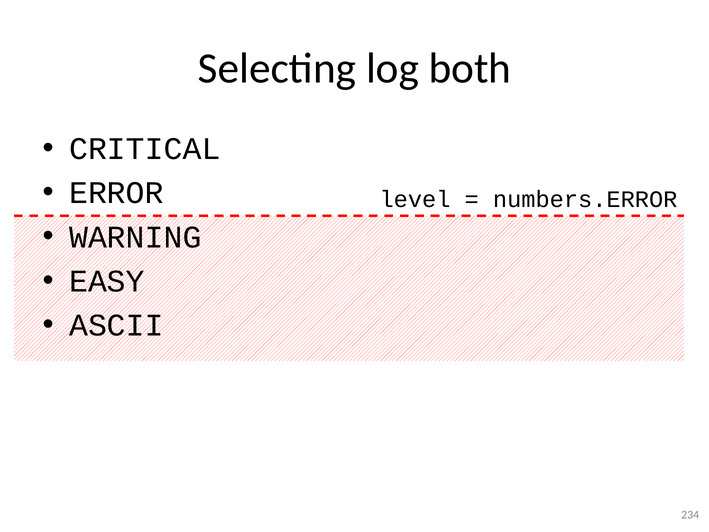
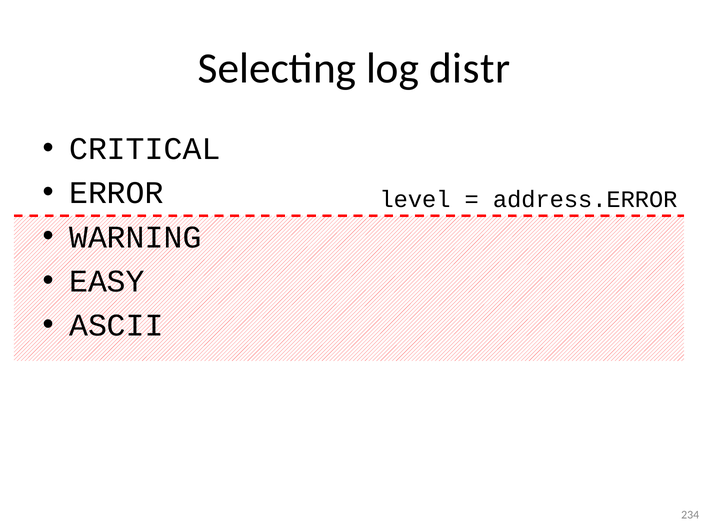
both: both -> distr (470, 69)
numbers.ERROR: numbers.ERROR -> address.ERROR (585, 199)
